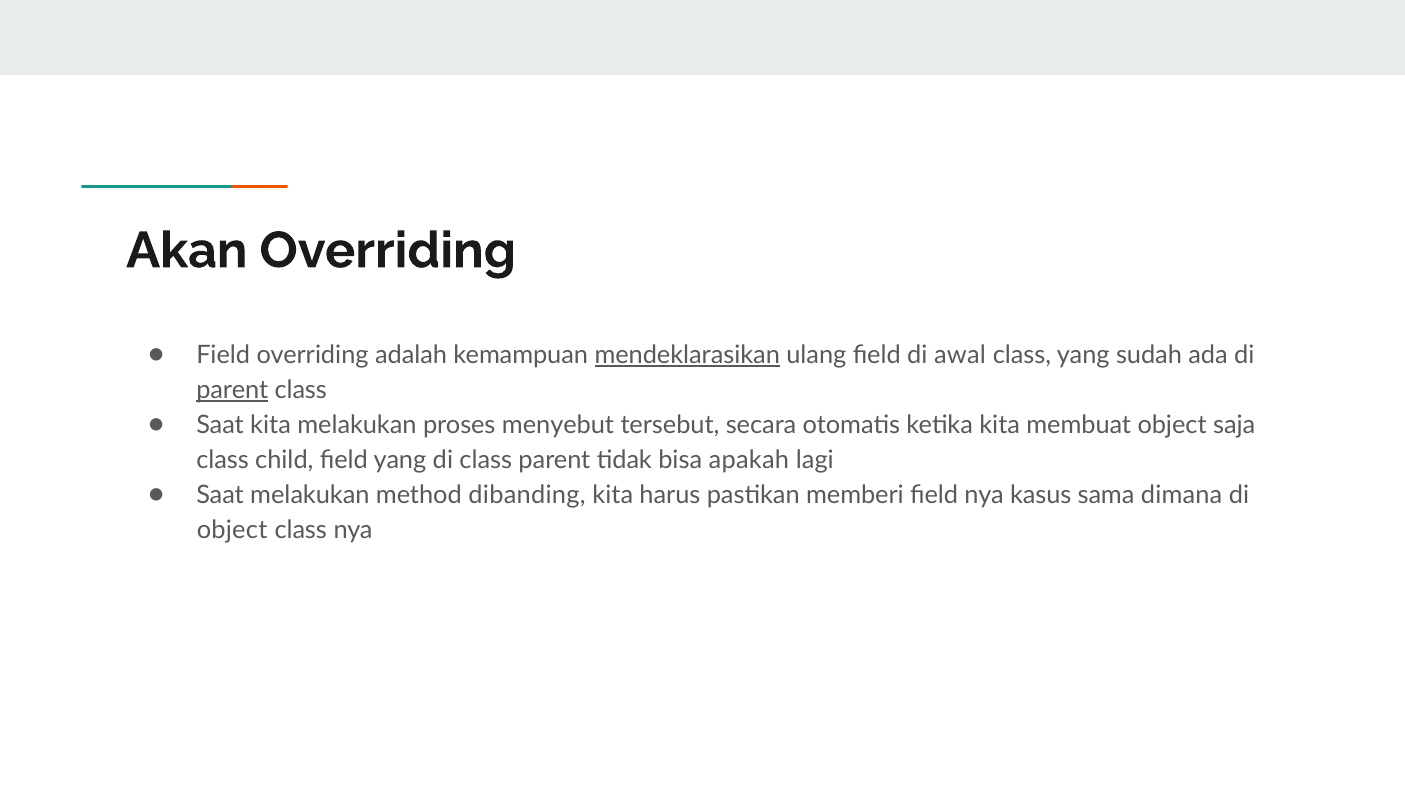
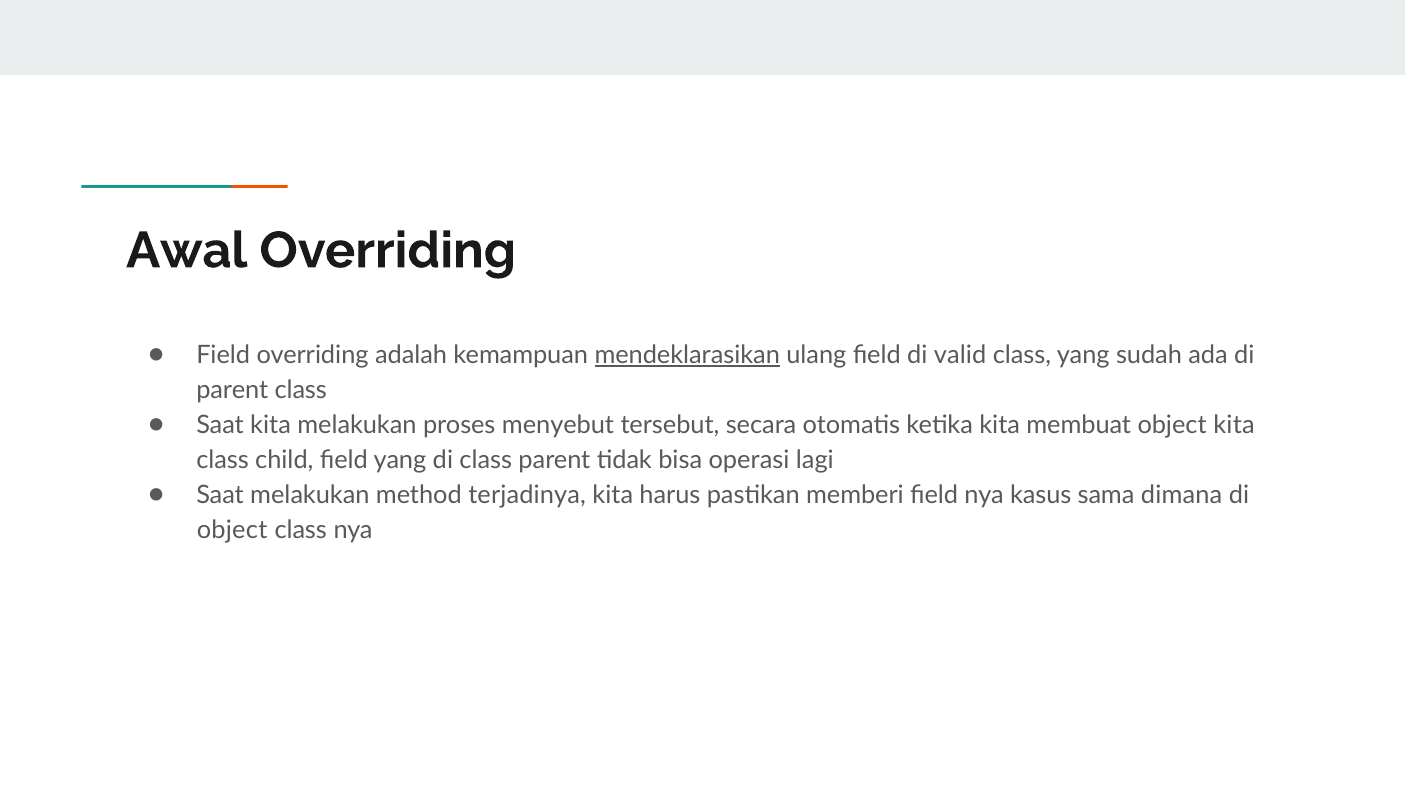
Akan: Akan -> Awal (187, 251)
awal: awal -> valid (960, 355)
parent underline: present -> none (232, 390)
object saja: saja -> kita (1234, 425)
apakah: apakah -> operasi (749, 460)
dibanding: dibanding -> terjadinya (527, 495)
